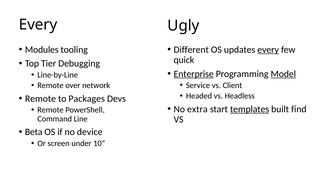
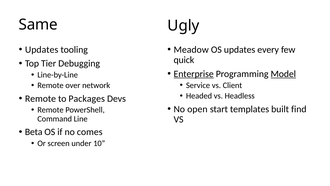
Every: Every -> Same (38, 25)
Modules: Modules -> Updates (42, 50)
Different: Different -> Meadow (191, 50)
every underline: present -> none (268, 50)
extra: extra -> open (197, 109)
templates underline: present -> none (250, 109)
device: device -> comes (90, 132)
